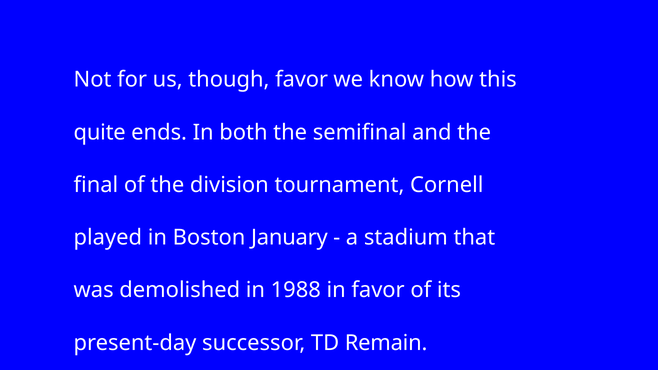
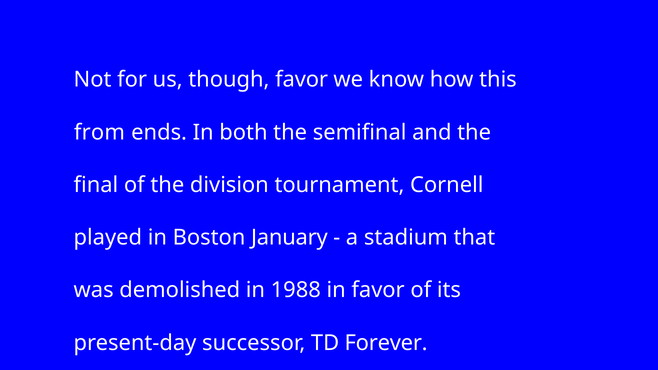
quite: quite -> from (99, 132)
Remain: Remain -> Forever (386, 343)
